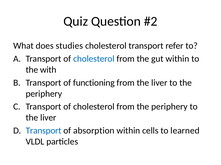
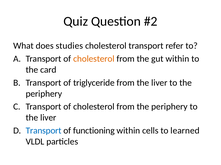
cholesterol colour: blue -> orange (94, 59)
with: with -> card (48, 70)
functioning: functioning -> triglyceride (94, 83)
absorption: absorption -> functioning (94, 131)
